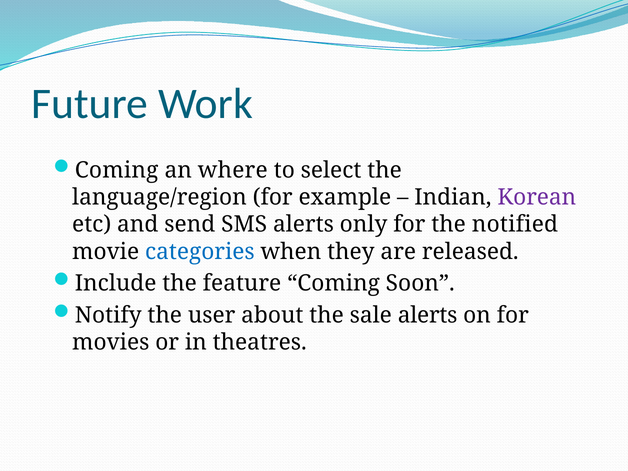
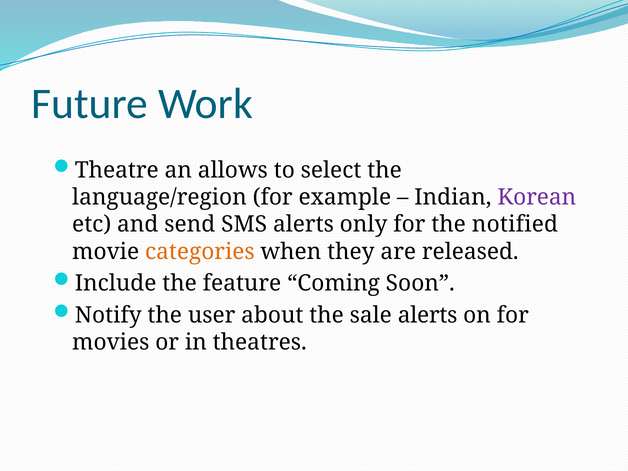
Coming: Coming -> Theatre (117, 170)
where: where -> allows (233, 170)
categories colour: blue -> orange (200, 252)
